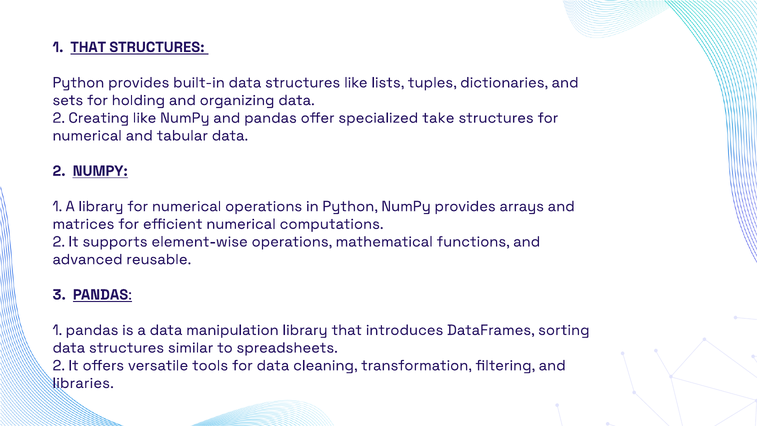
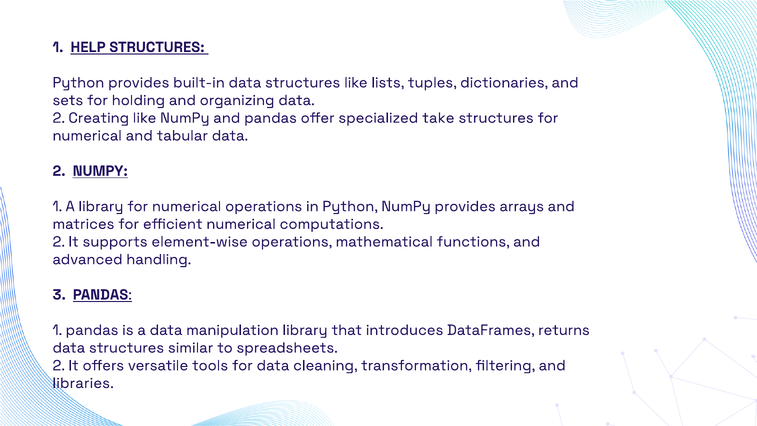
1 THAT: THAT -> HELP (88, 47)
reusable: reusable -> handling (159, 259)
sorting: sorting -> returns (564, 330)
